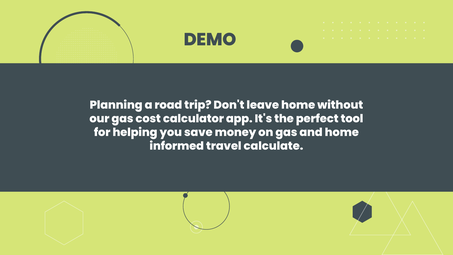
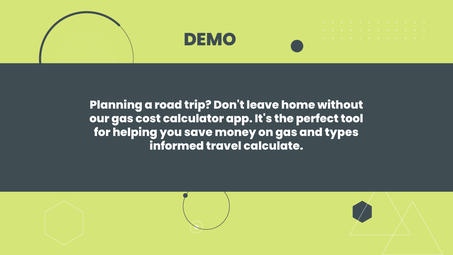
and home: home -> types (342, 132)
